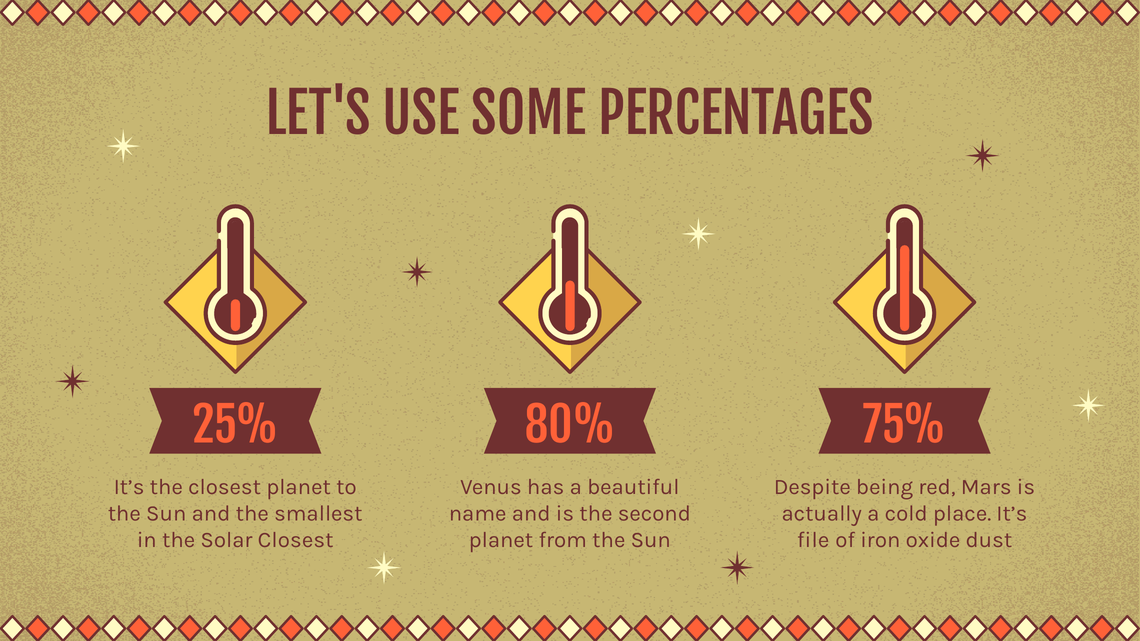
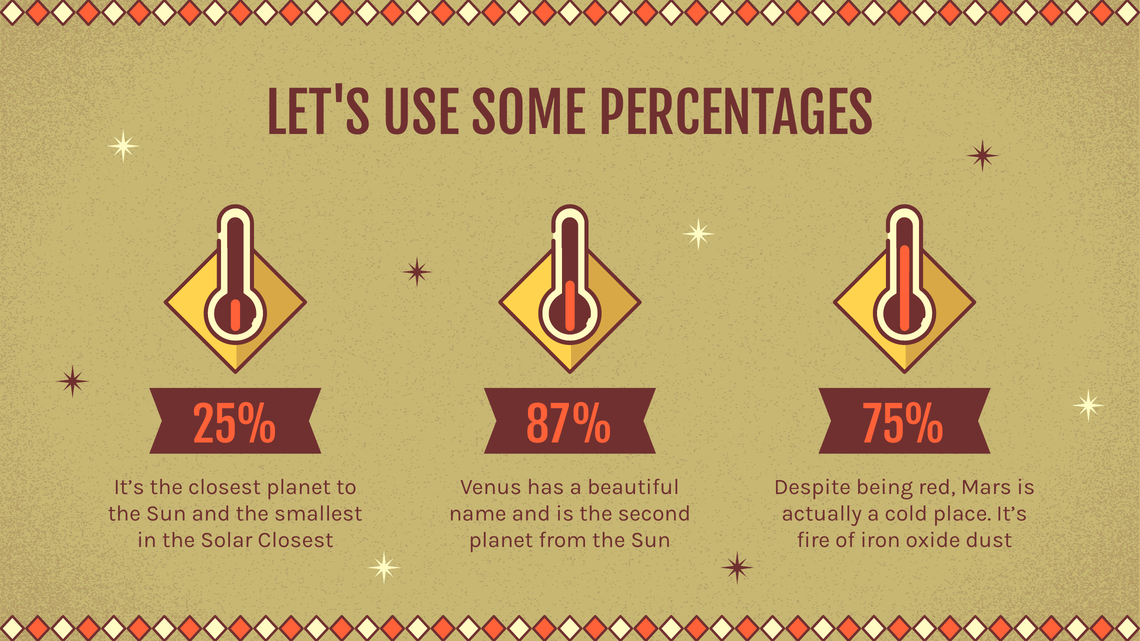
80%: 80% -> 87% (570, 427)
file: file -> fire (813, 540)
